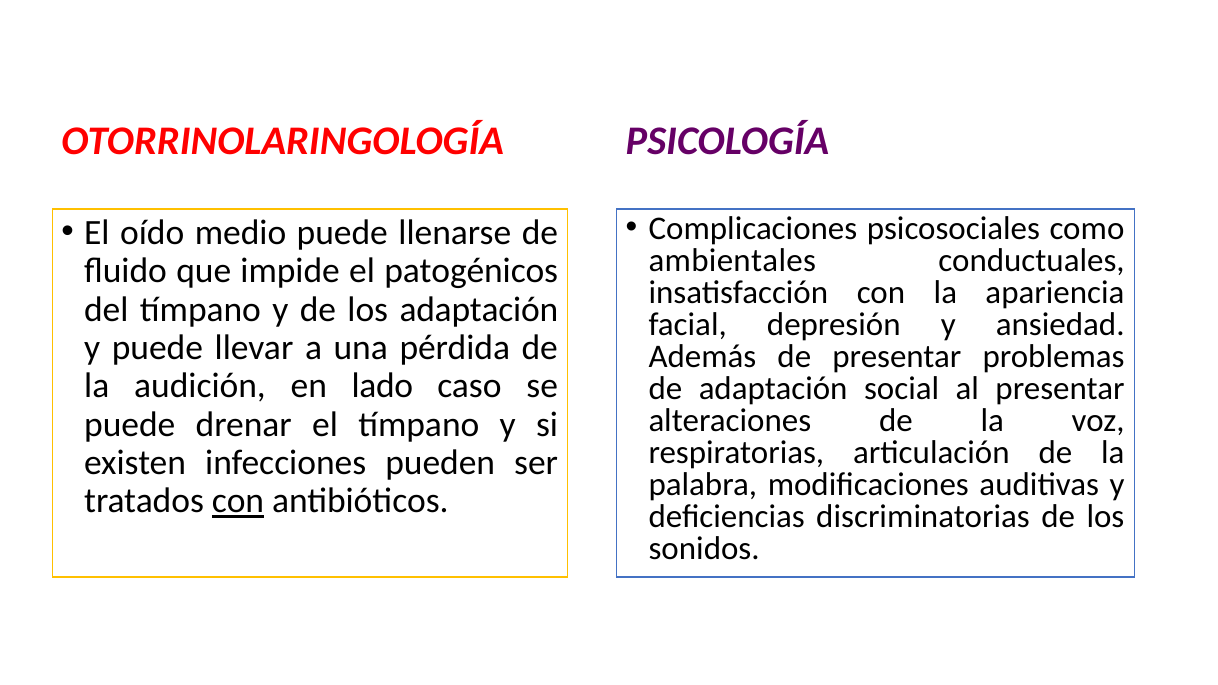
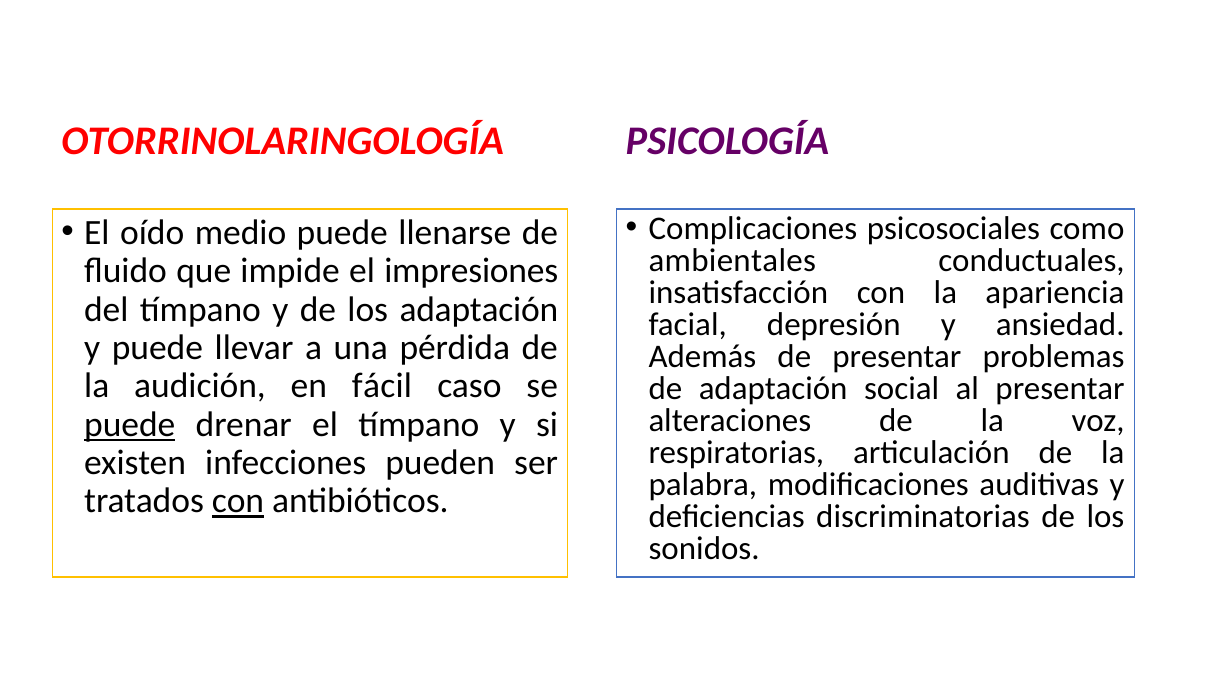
patogénicos: patogénicos -> impresiones (471, 271)
lado: lado -> fácil (382, 386)
puede underline: none -> present (130, 425)
